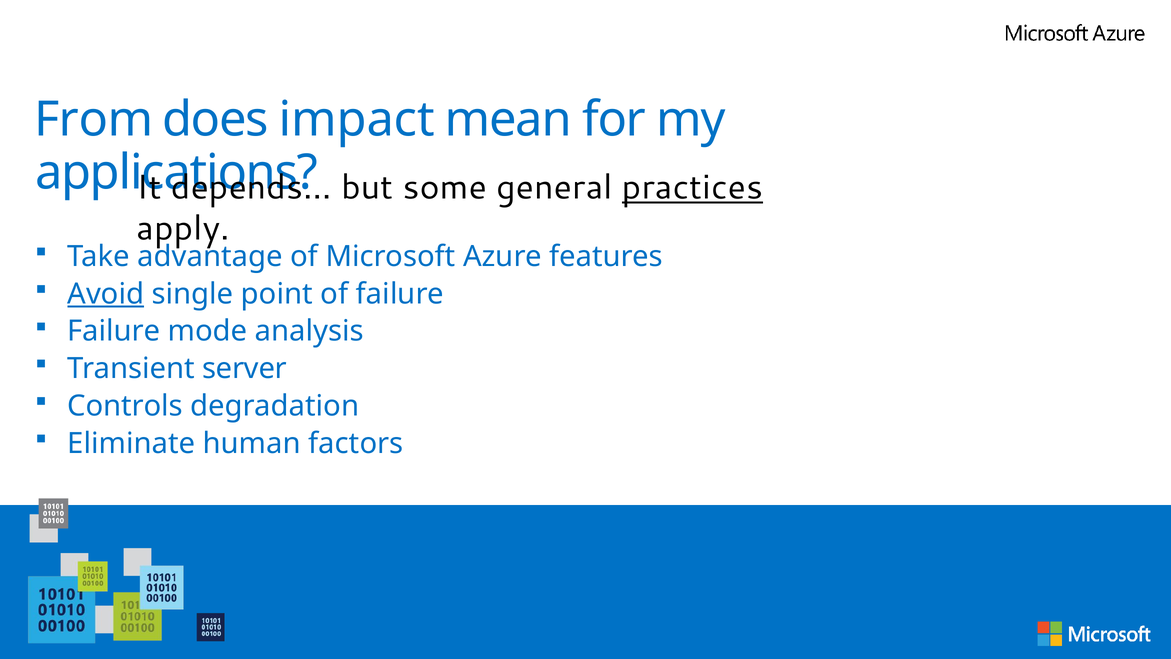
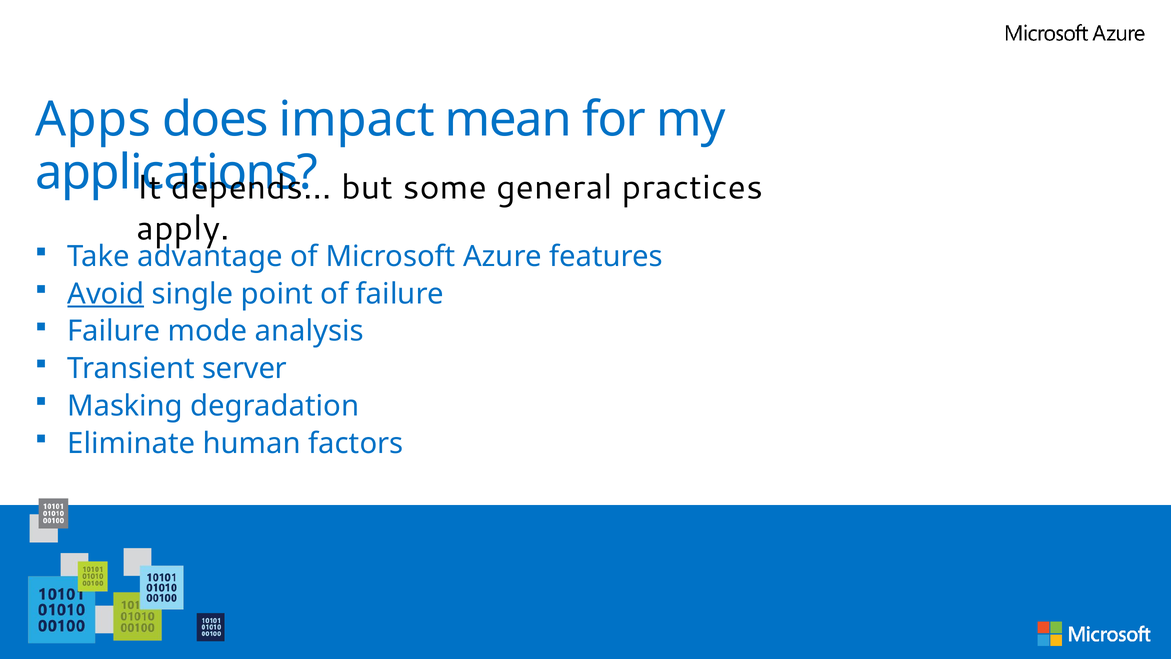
From: From -> Apps (93, 120)
practices underline: present -> none (692, 188)
Controls: Controls -> Masking (125, 406)
